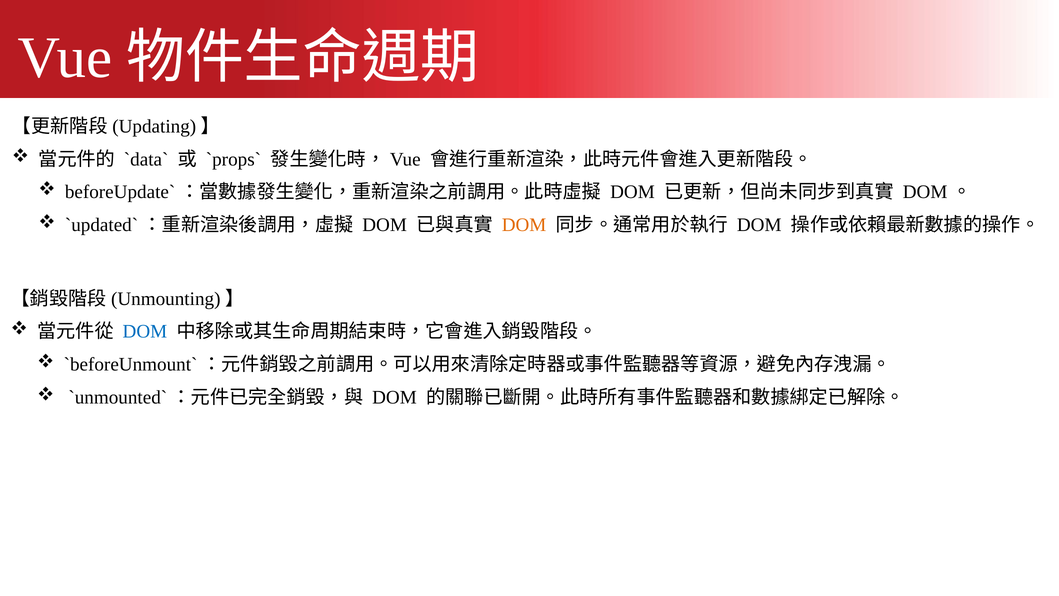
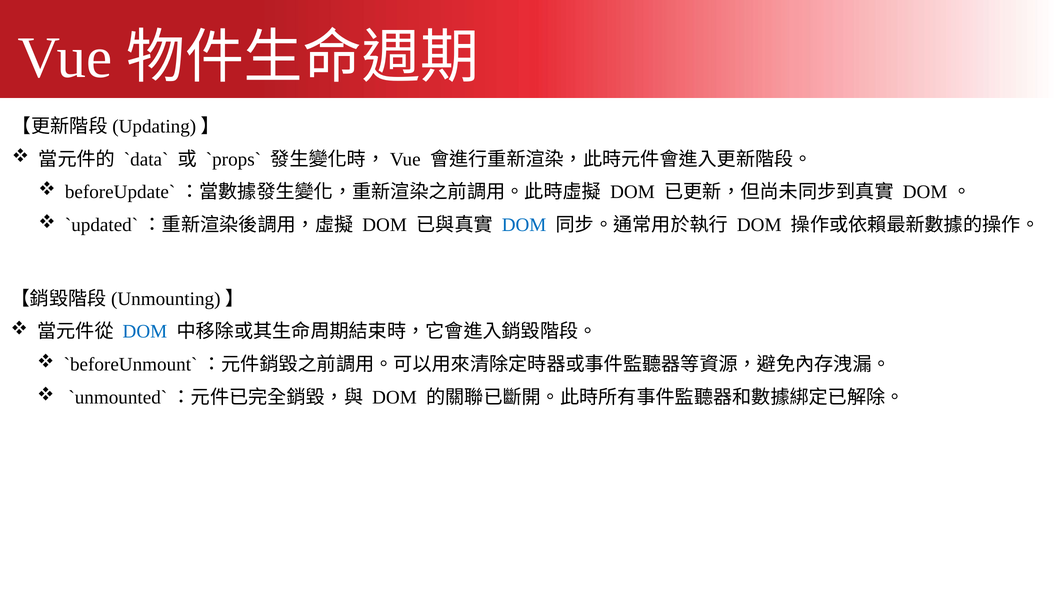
DOM colour: orange -> blue (524, 225)
